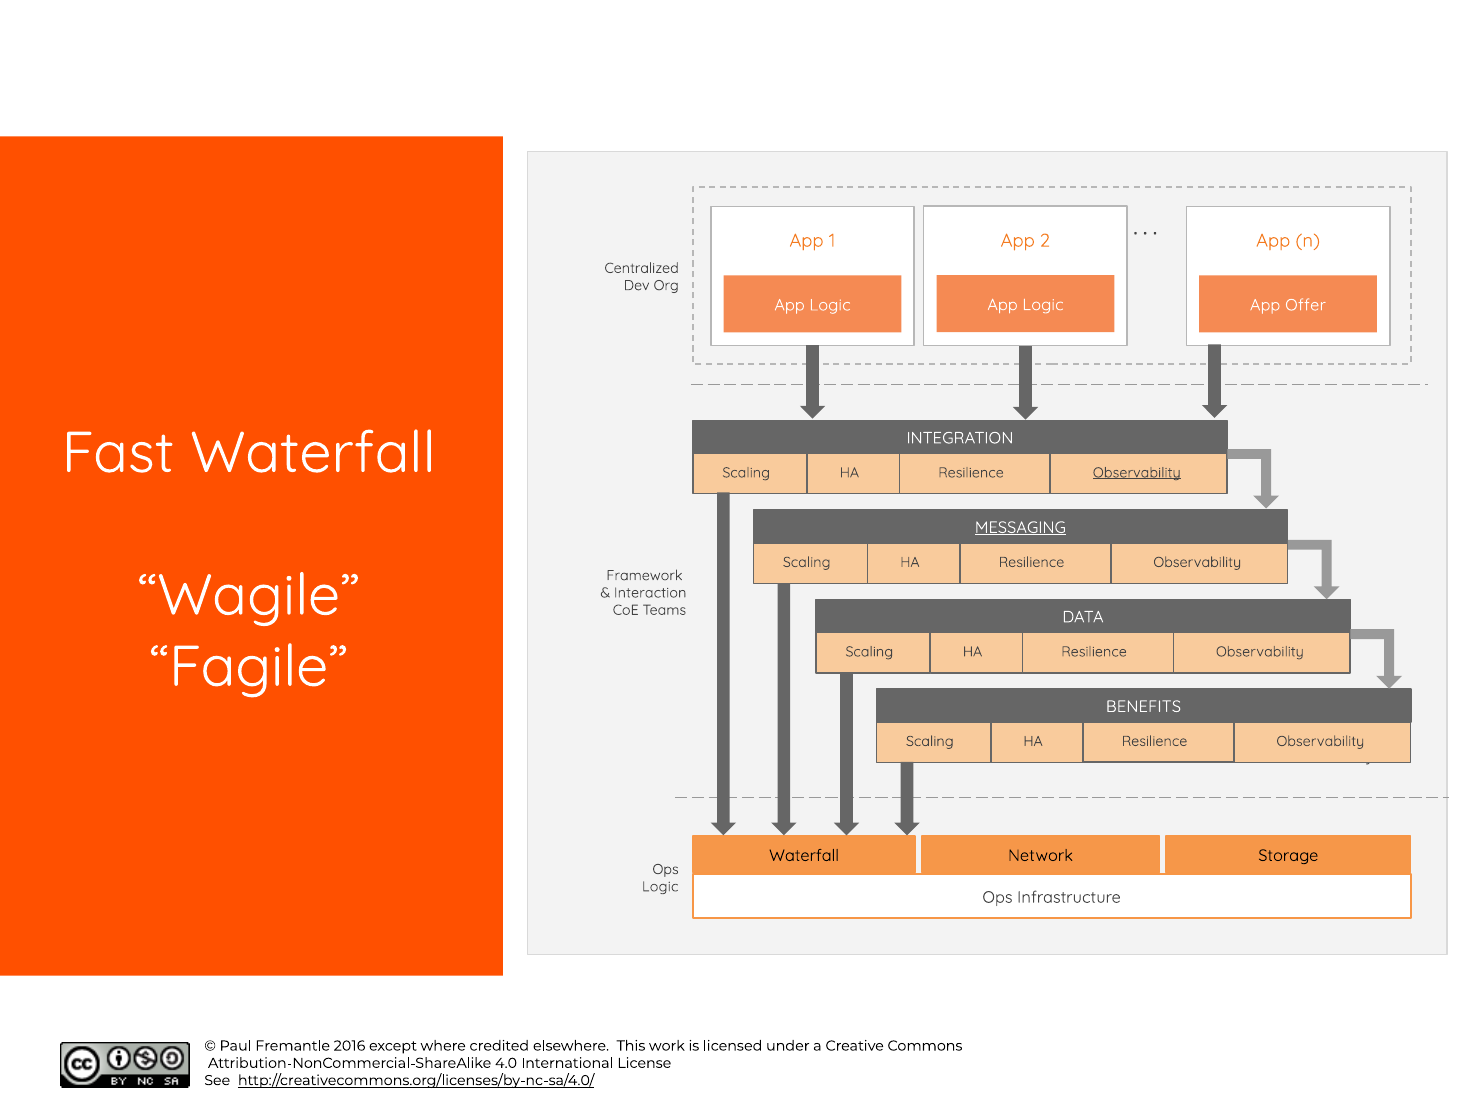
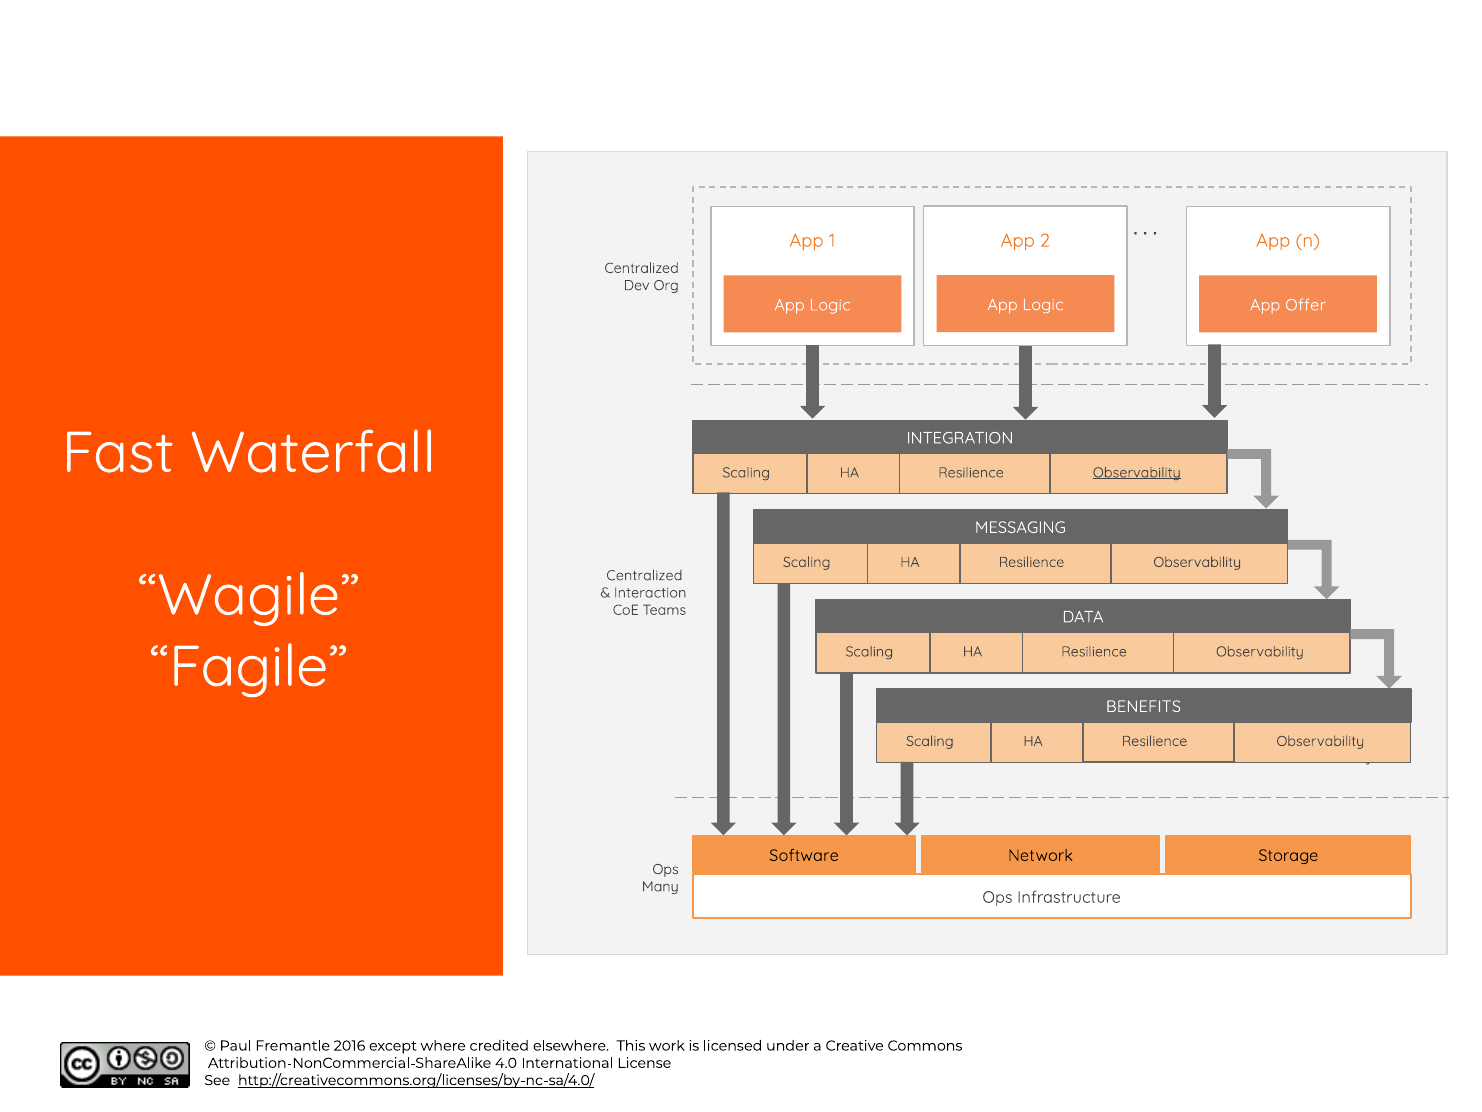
MESSAGING underline: present -> none (1020, 527)
Framework: Framework -> Centralized (644, 575)
Waterfall: Waterfall -> Software (804, 855)
Logic: Logic -> Many (660, 886)
